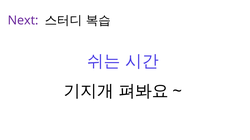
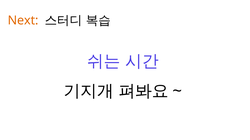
Next colour: purple -> orange (23, 20)
